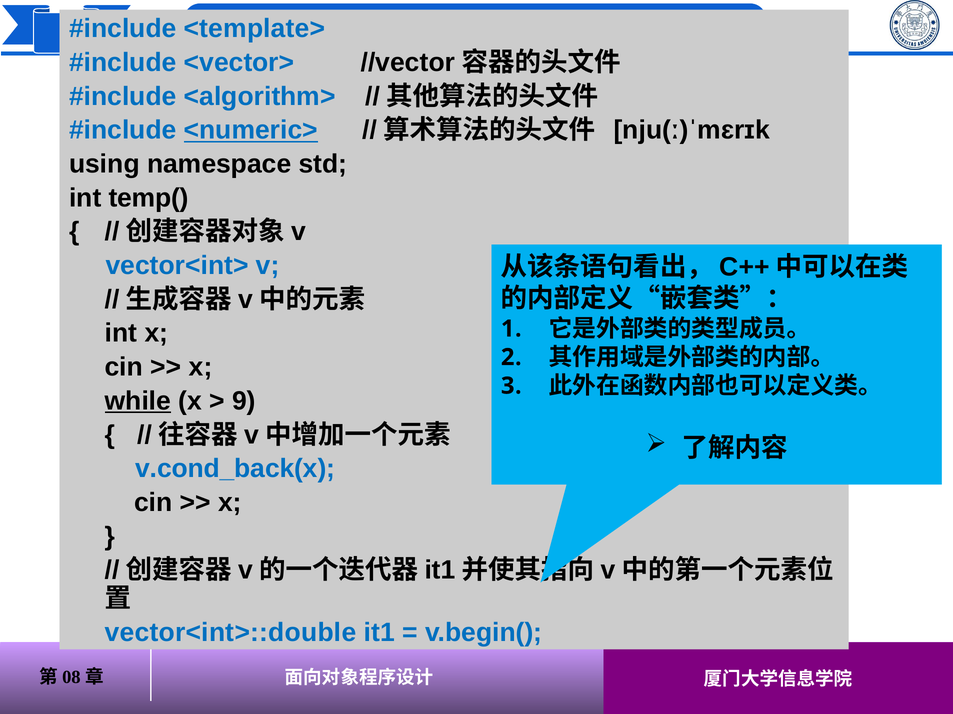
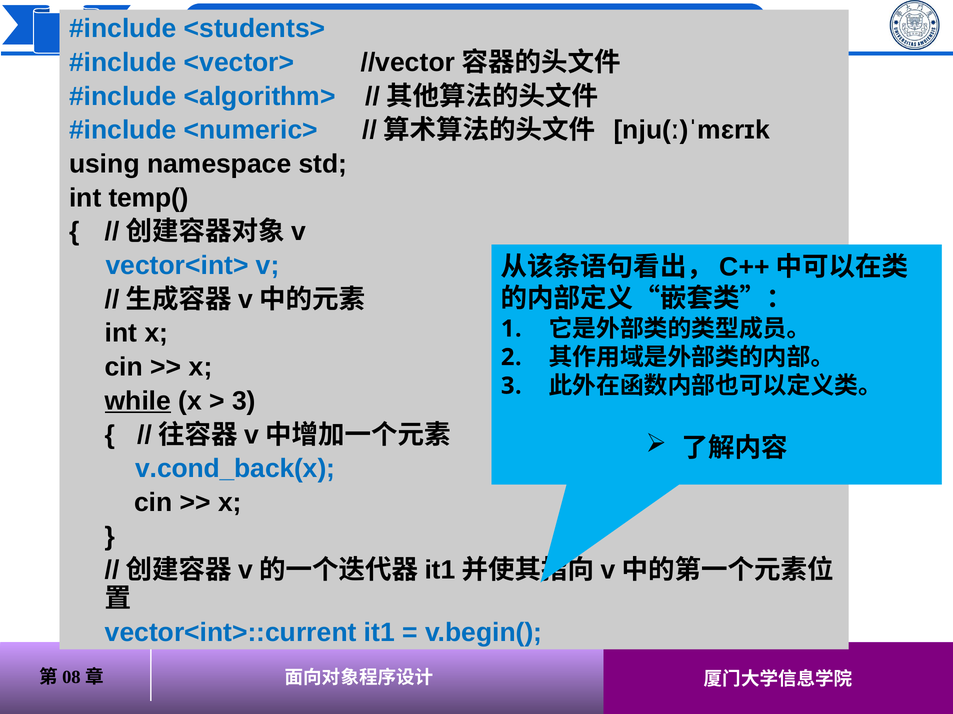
<template>: <template> -> <students> (255, 29)
<numeric> underline: present -> none (251, 130)
9: 9 -> 3 (244, 401)
vector<int>::double: vector<int>::double -> vector<int>::current (231, 633)
